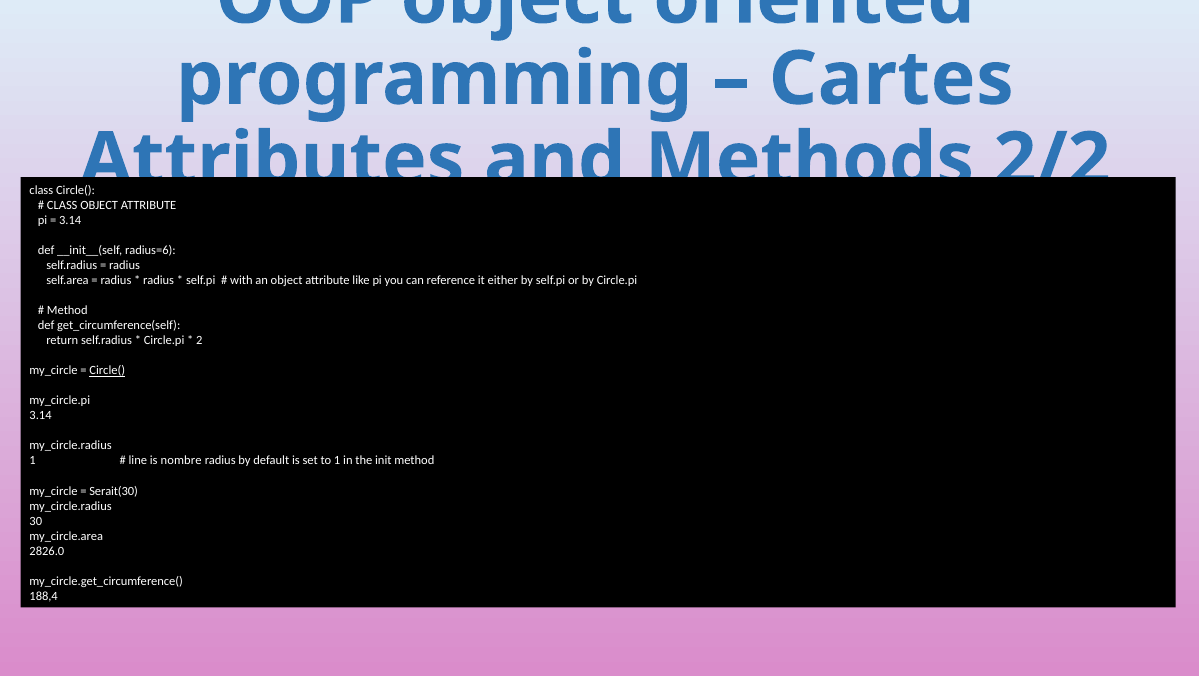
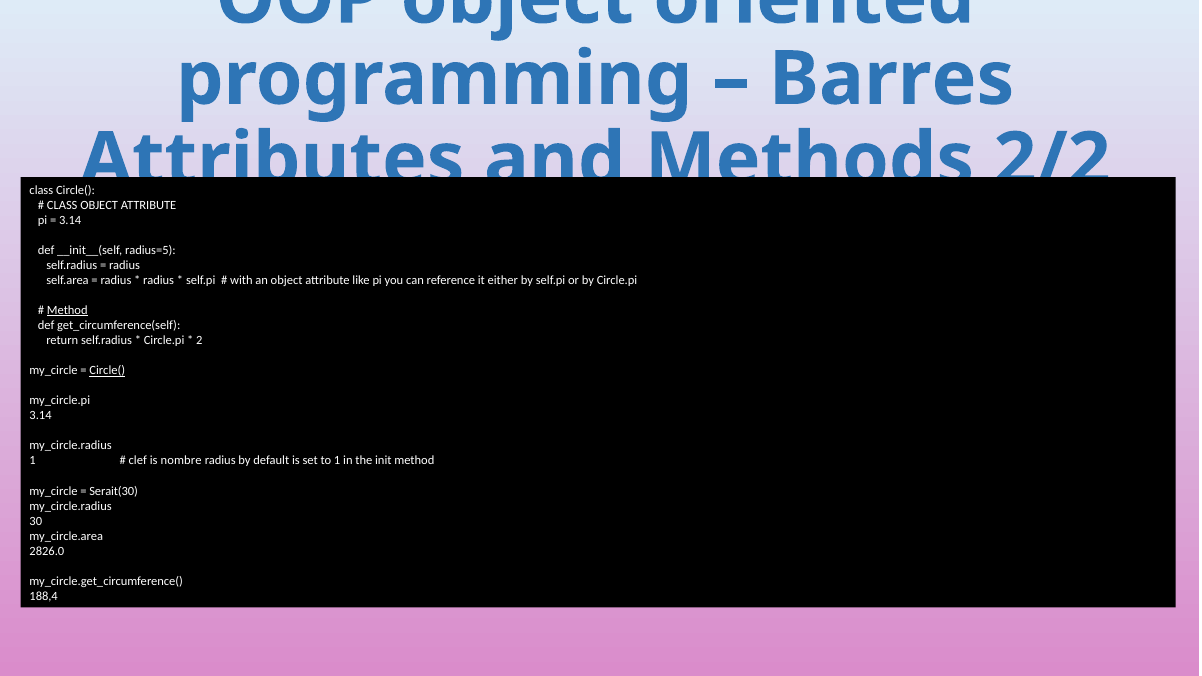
Cartes: Cartes -> Barres (892, 79)
radius=6: radius=6 -> radius=5 (150, 250)
Method underline: none -> present (67, 310)
line: line -> clef (138, 461)
